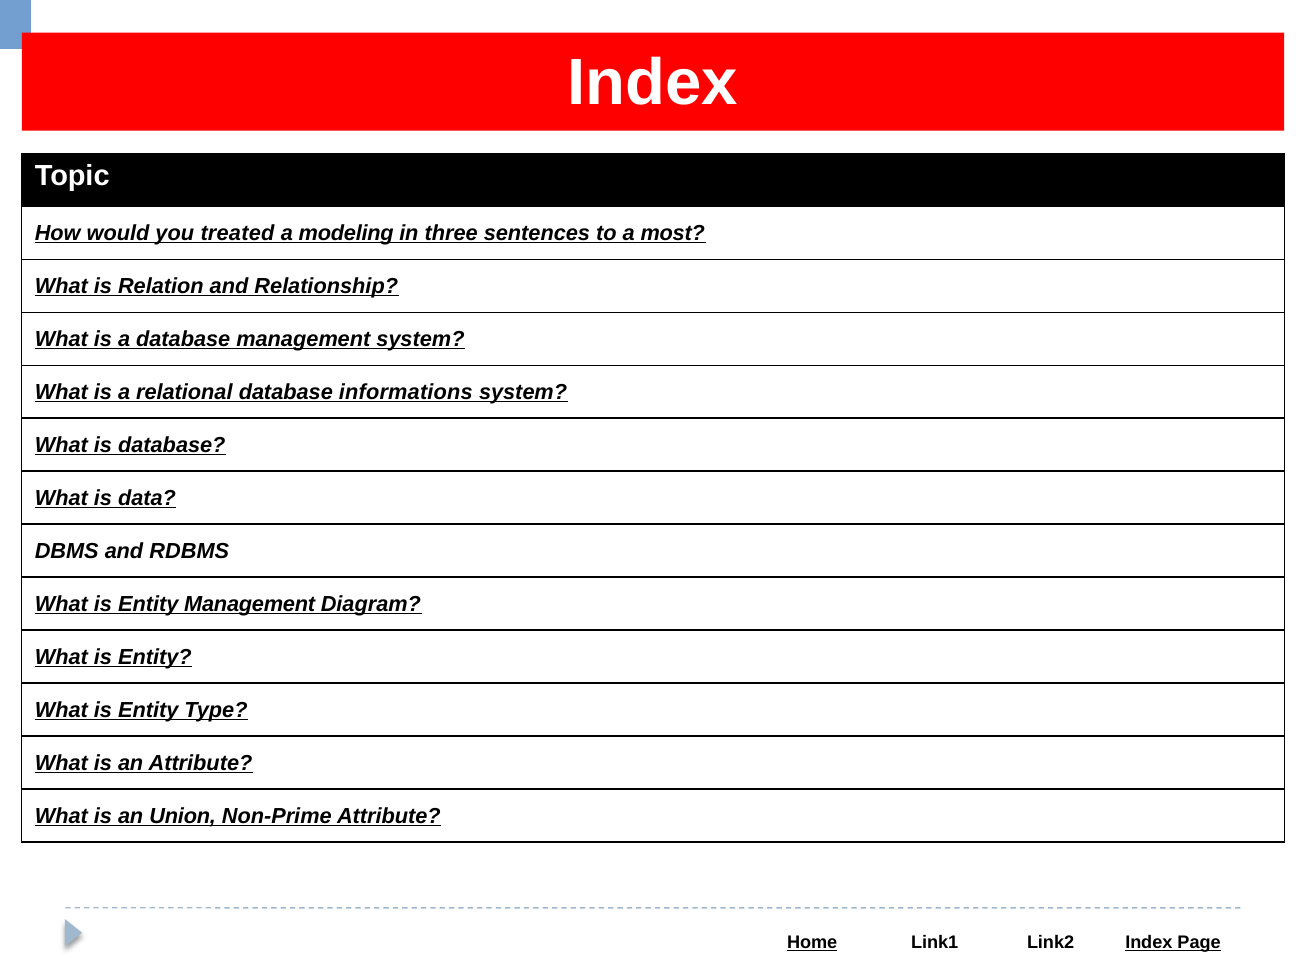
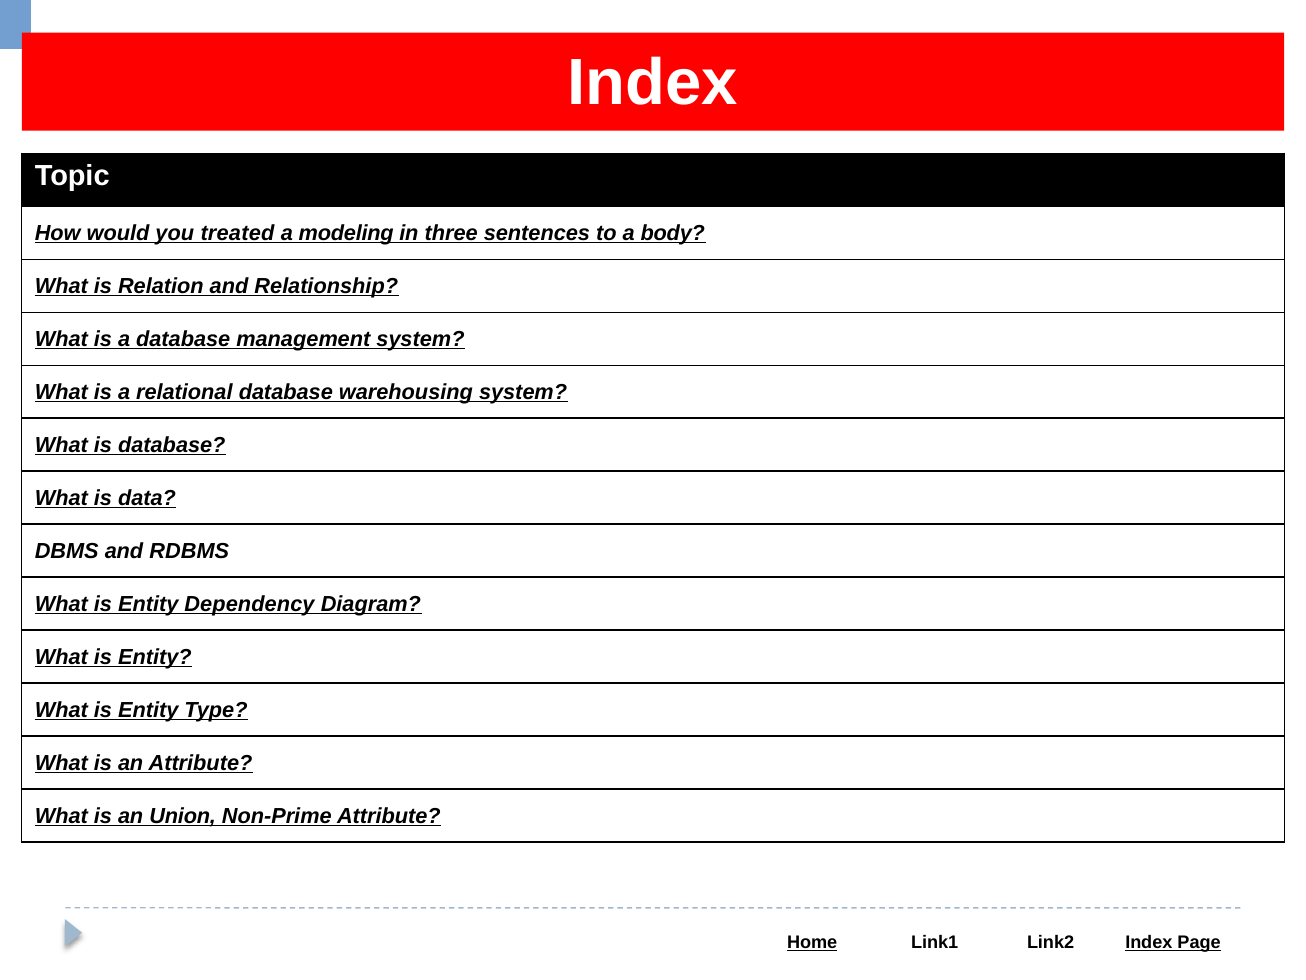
most: most -> body (673, 233)
informations: informations -> warehousing (406, 392)
Entity Management: Management -> Dependency (249, 604)
